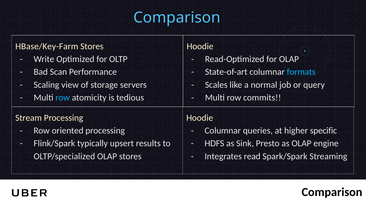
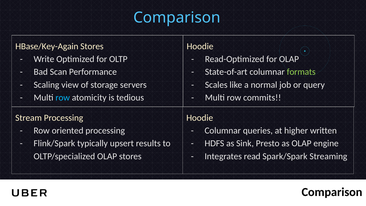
HBase/Key-Farm: HBase/Key-Farm -> HBase/Key-Again (47, 46)
formats colour: light blue -> light green (301, 72)
specific: specific -> written (323, 131)
